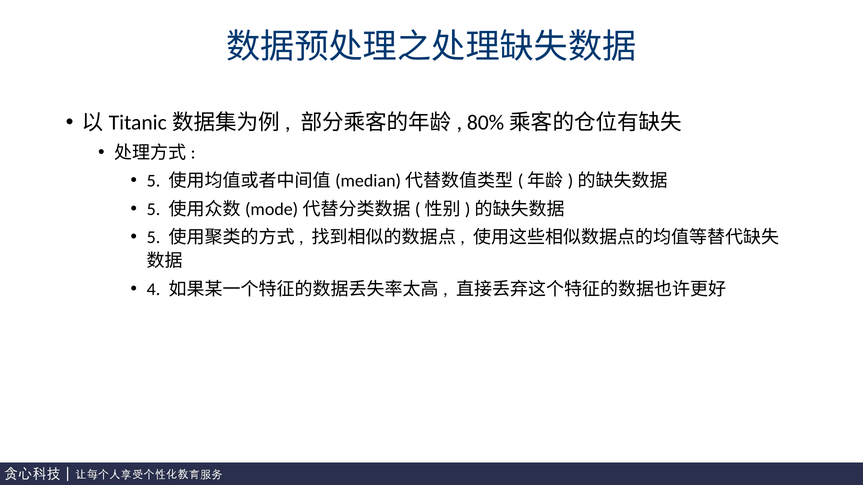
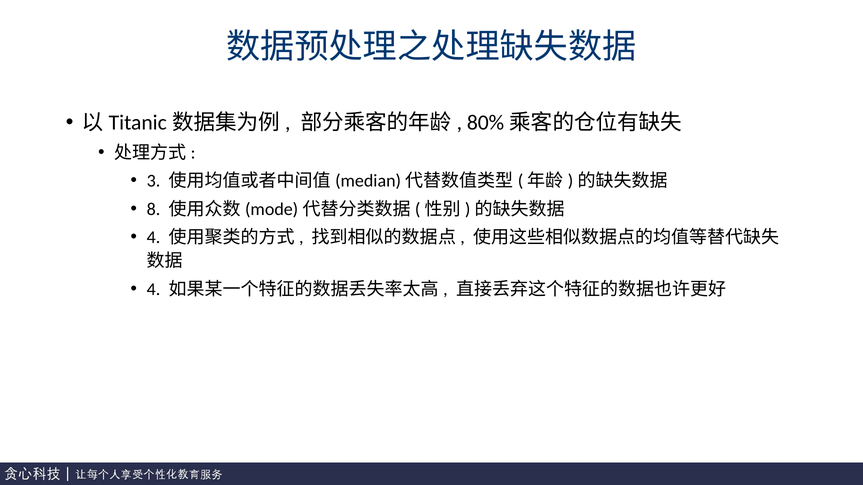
5: 5 -> 3 (154, 181)
5: 5 -> 8 (154, 209)
5: 5 -> 4 (154, 238)
